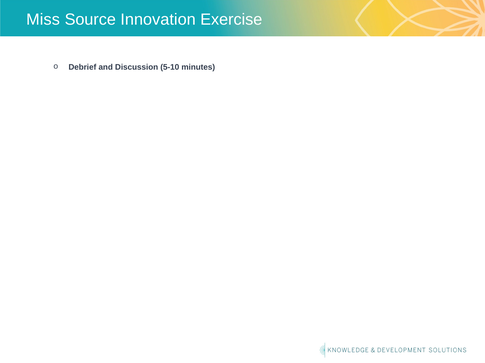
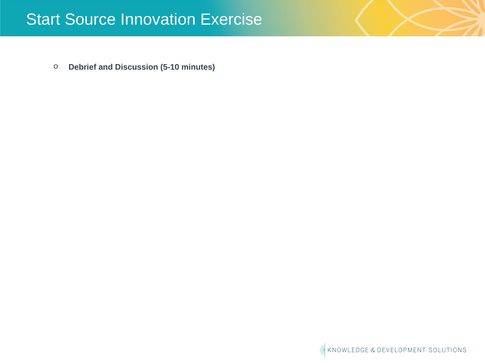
Miss: Miss -> Start (43, 20)
